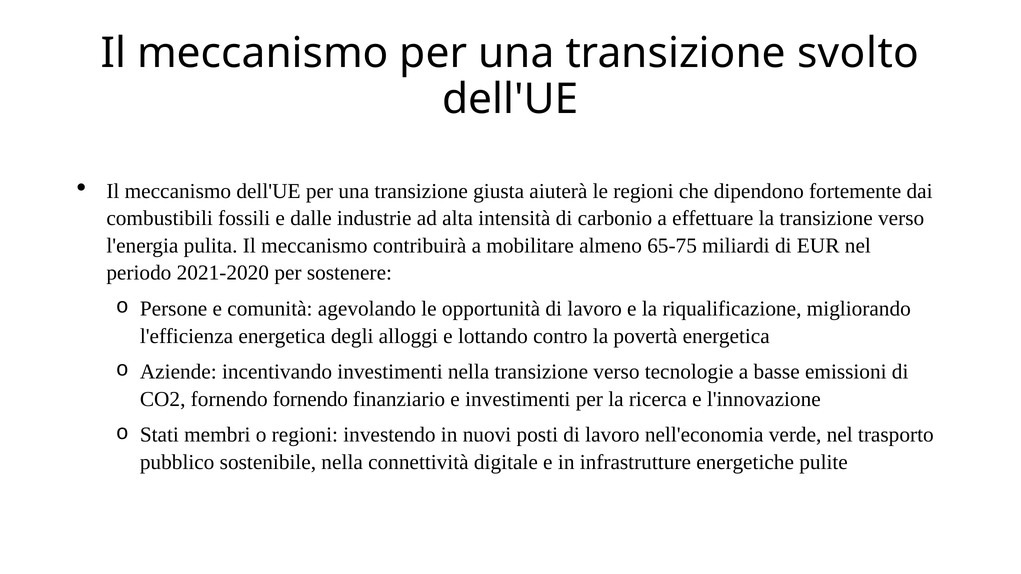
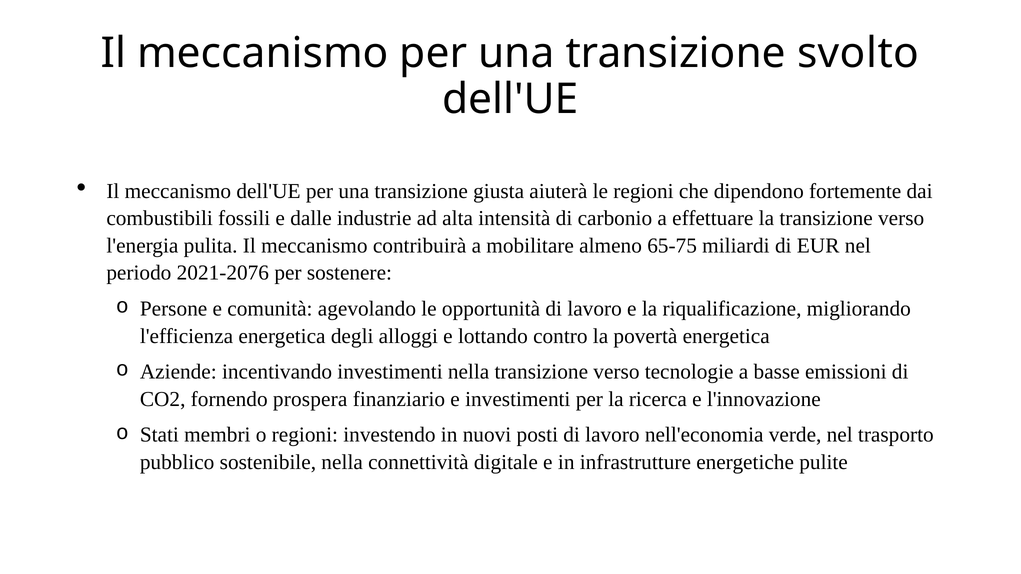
2021-2020: 2021-2020 -> 2021-2076 (223, 273)
fornendo fornendo: fornendo -> prospera (310, 399)
